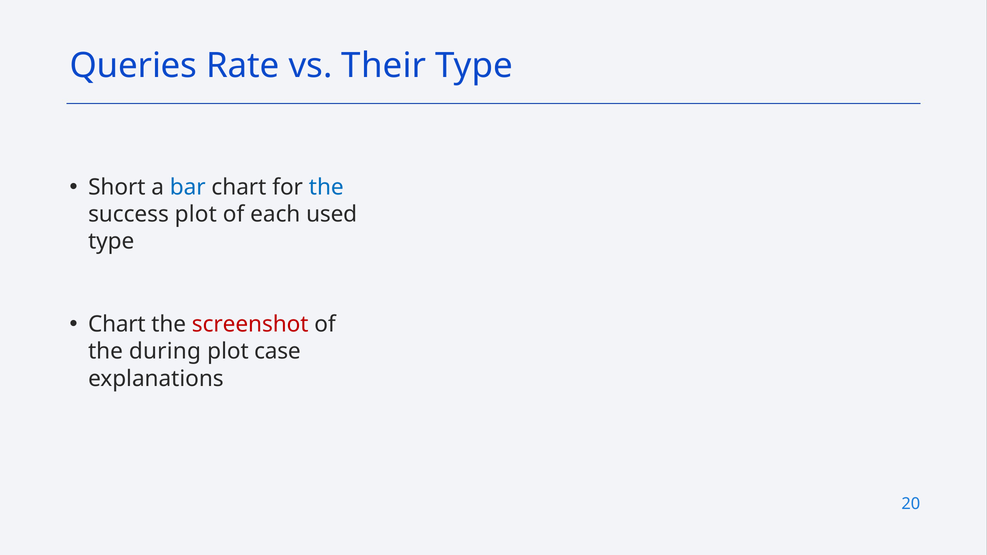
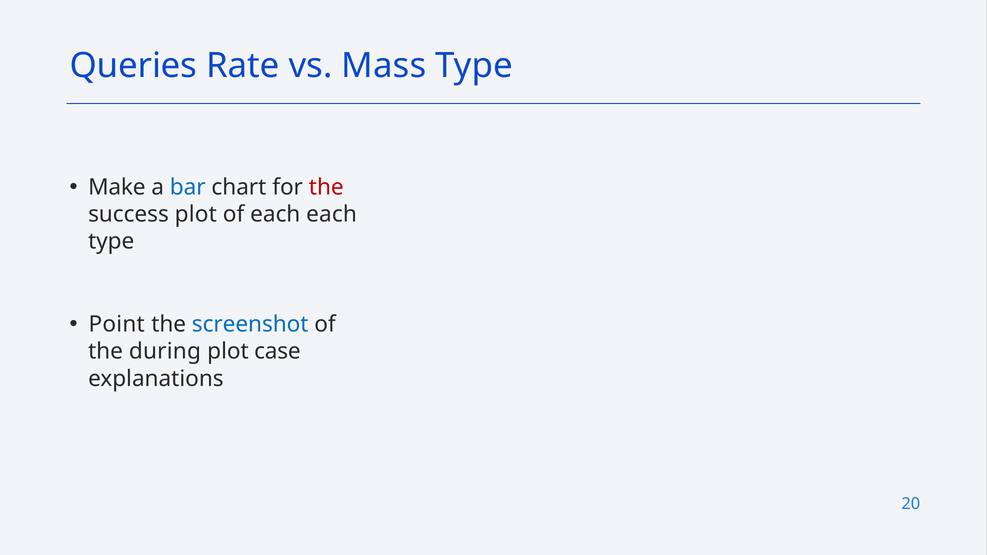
Their: Their -> Mass (384, 66)
Short: Short -> Make (117, 187)
the colour: blue -> red (326, 187)
each used: used -> each (332, 214)
Chart: Chart -> Point (117, 325)
screenshot colour: red -> blue (250, 325)
